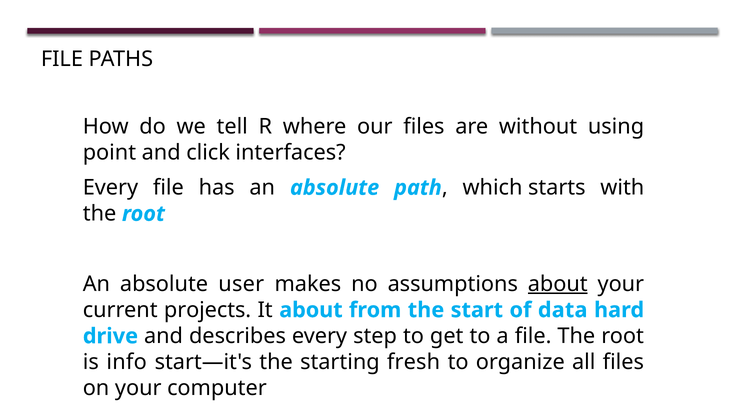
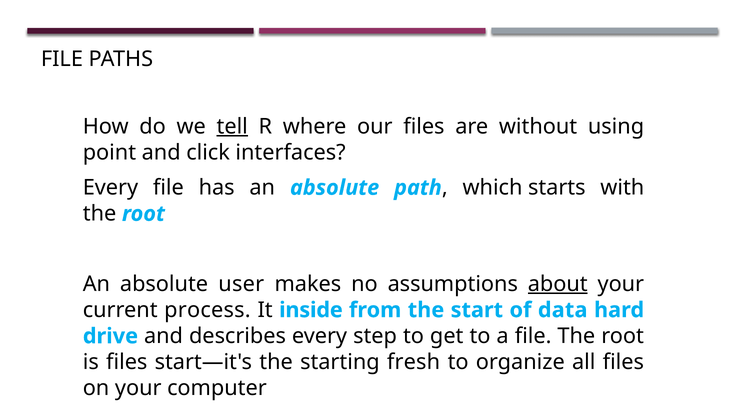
tell underline: none -> present (232, 127)
projects: projects -> process (207, 310)
It about: about -> inside (311, 310)
is info: info -> files (127, 362)
